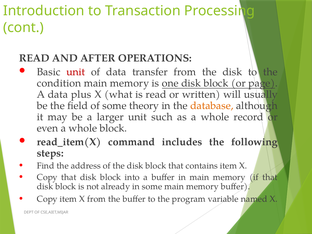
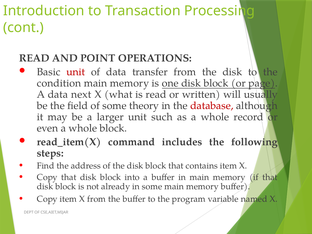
AFTER: AFTER -> POINT (98, 58)
plus: plus -> next (81, 95)
database colour: orange -> red (212, 106)
